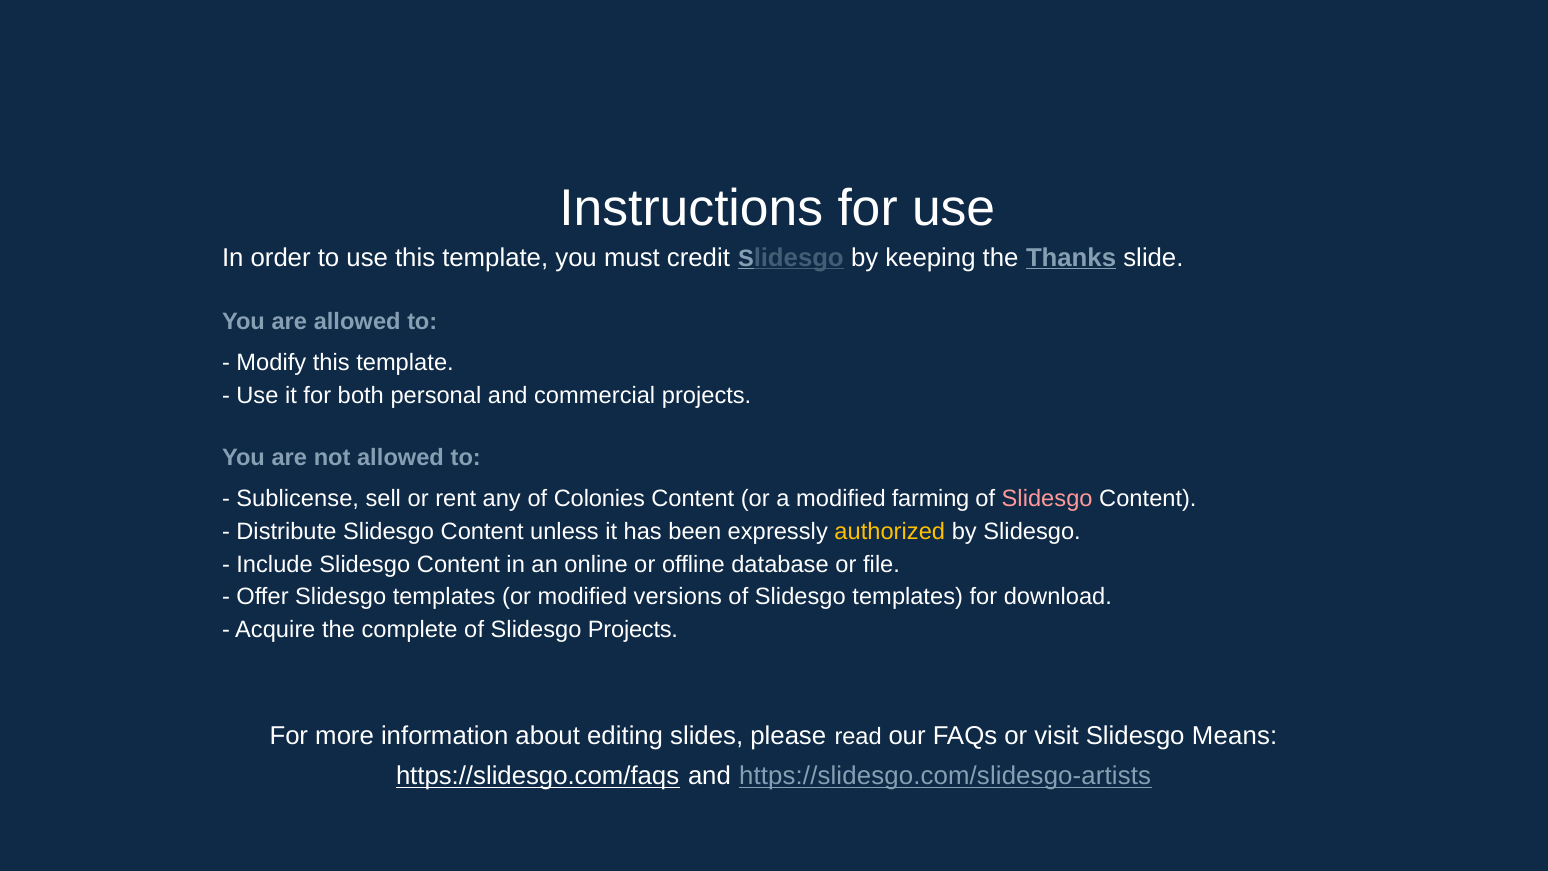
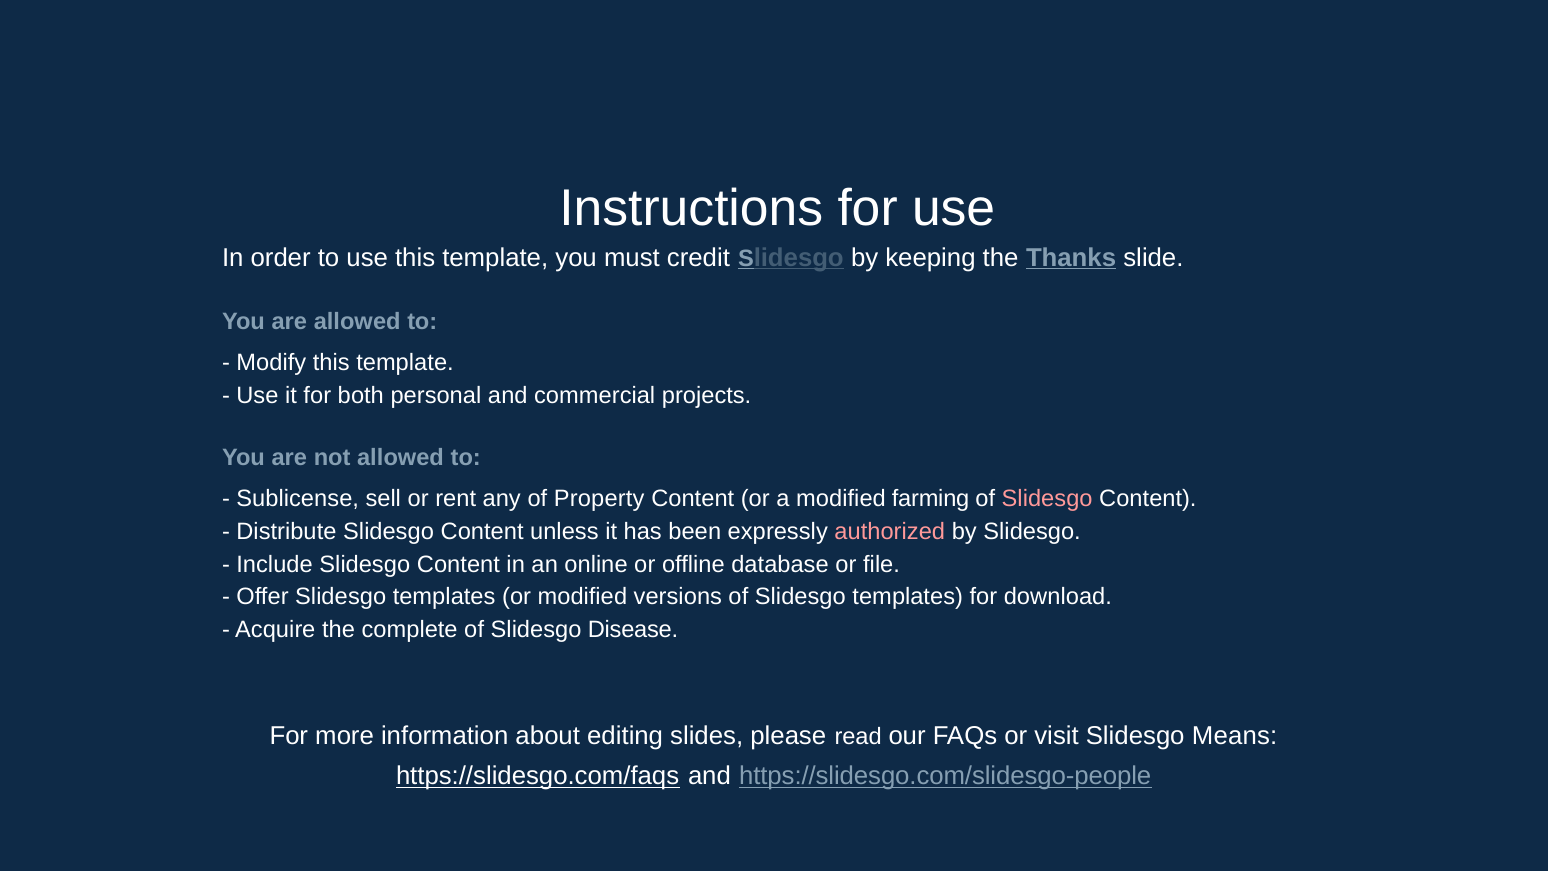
Colonies: Colonies -> Property (599, 499)
authorized colour: yellow -> pink (890, 532)
Slidesgo Projects: Projects -> Disease (633, 629)
https://slidesgo.com/slidesgo-artists: https://slidesgo.com/slidesgo-artists -> https://slidesgo.com/slidesgo-people (945, 776)
